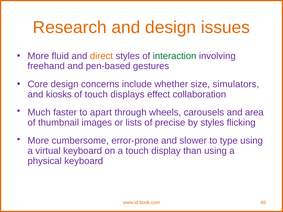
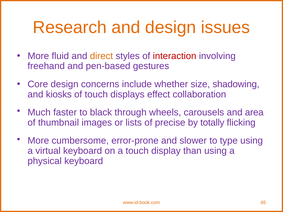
interaction colour: green -> red (175, 56)
simulators: simulators -> shadowing (236, 84)
apart: apart -> black (101, 113)
by styles: styles -> totally (212, 123)
